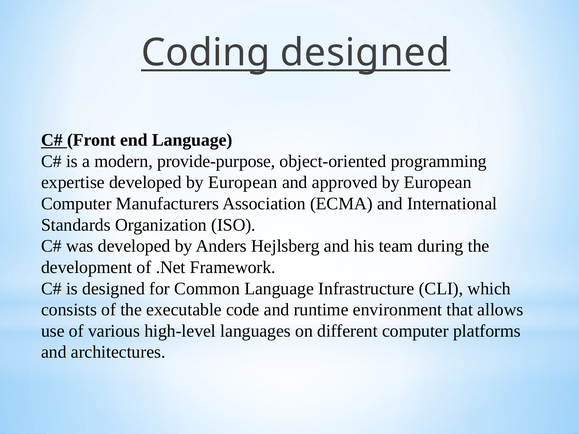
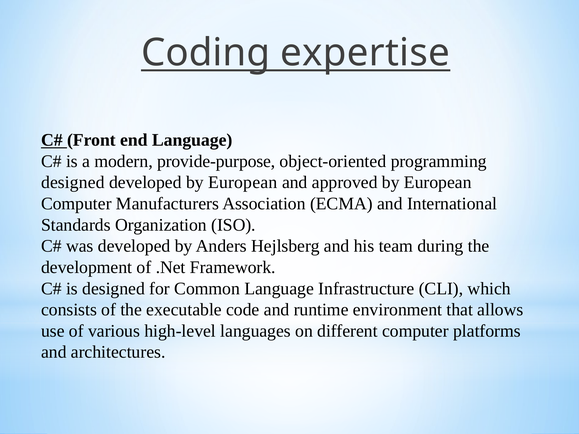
Coding designed: designed -> expertise (365, 53)
expertise: expertise -> designed (73, 183)
